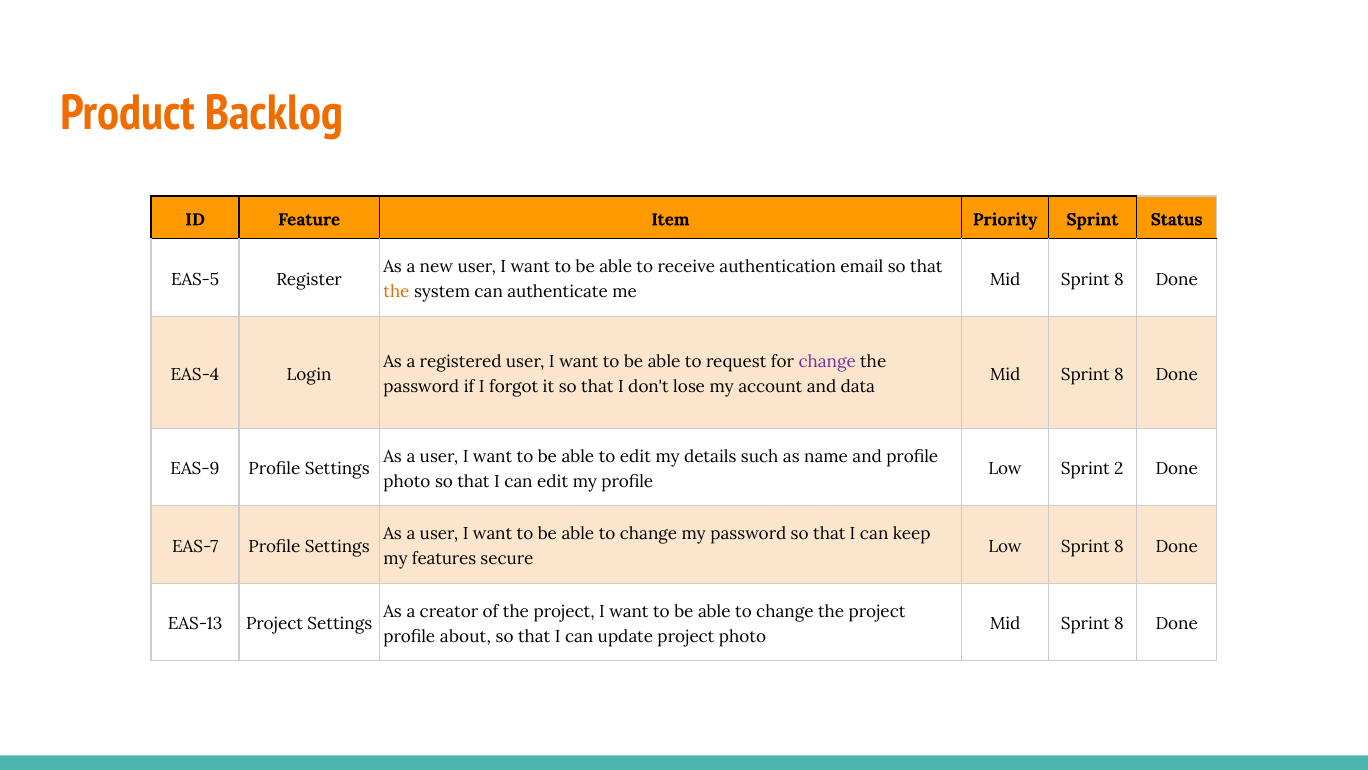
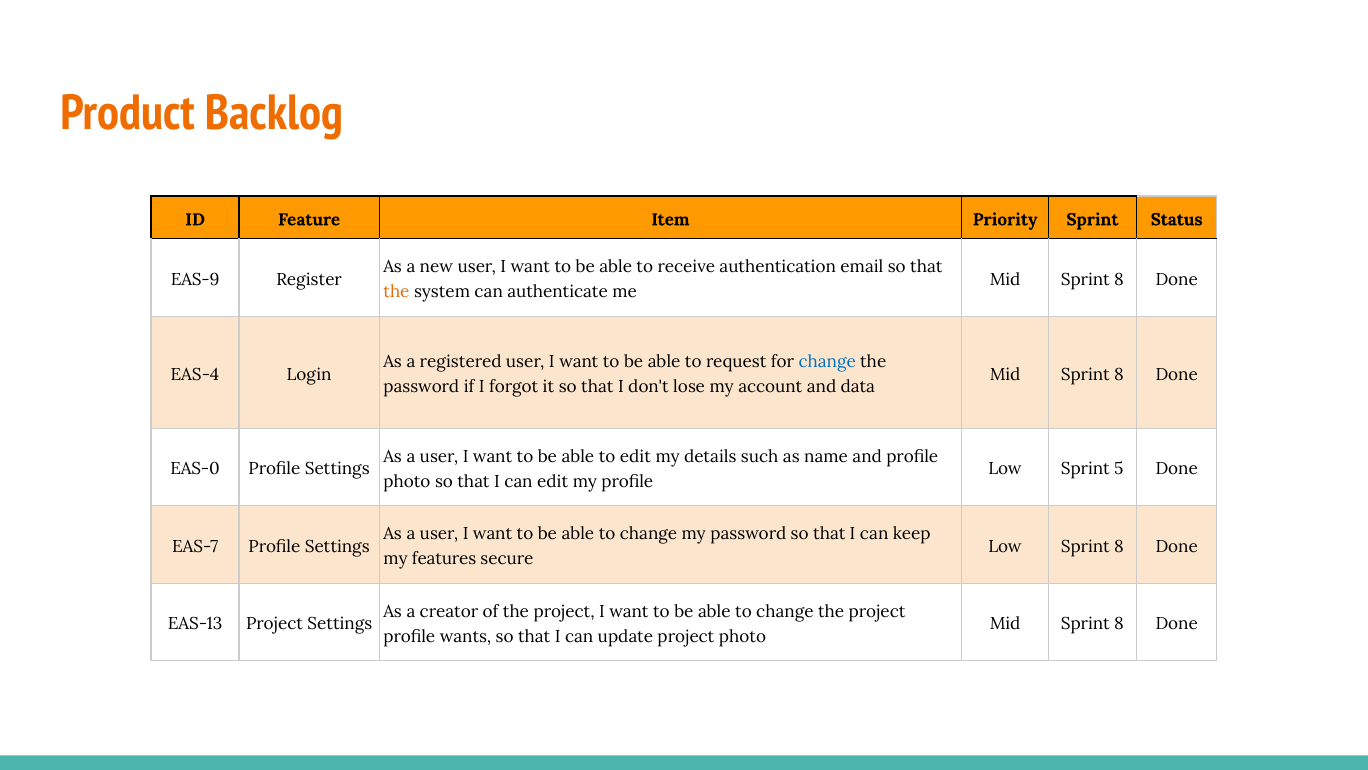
EAS-5: EAS-5 -> EAS-9 (195, 280)
change colour: purple -> blue (827, 362)
EAS-9: EAS-9 -> EAS-0 (195, 469)
2: 2 -> 5 (1119, 469)
about: about -> wants (466, 636)
